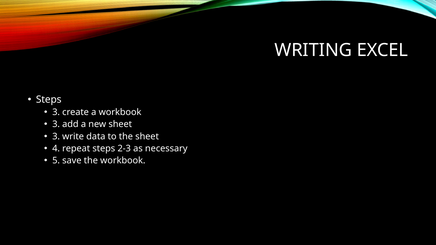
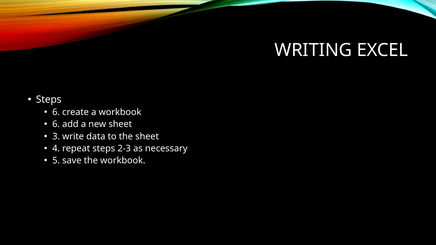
3: 3 -> 6 (56, 112)
3: 3 -> 6 (56, 124)
